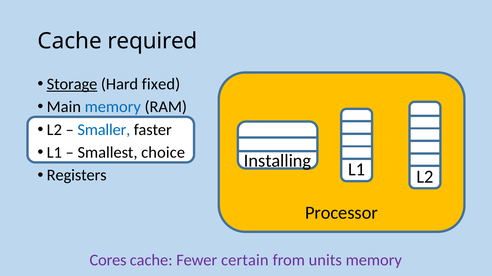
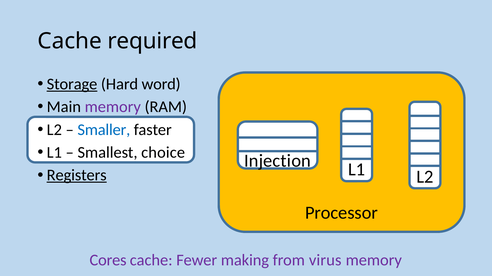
fixed: fixed -> word (161, 84)
memory colour: blue -> purple (113, 107)
Installing: Installing -> Injection (277, 161)
Registers underline: none -> present (77, 176)
certain: certain -> making (245, 261)
units: units -> virus (325, 261)
